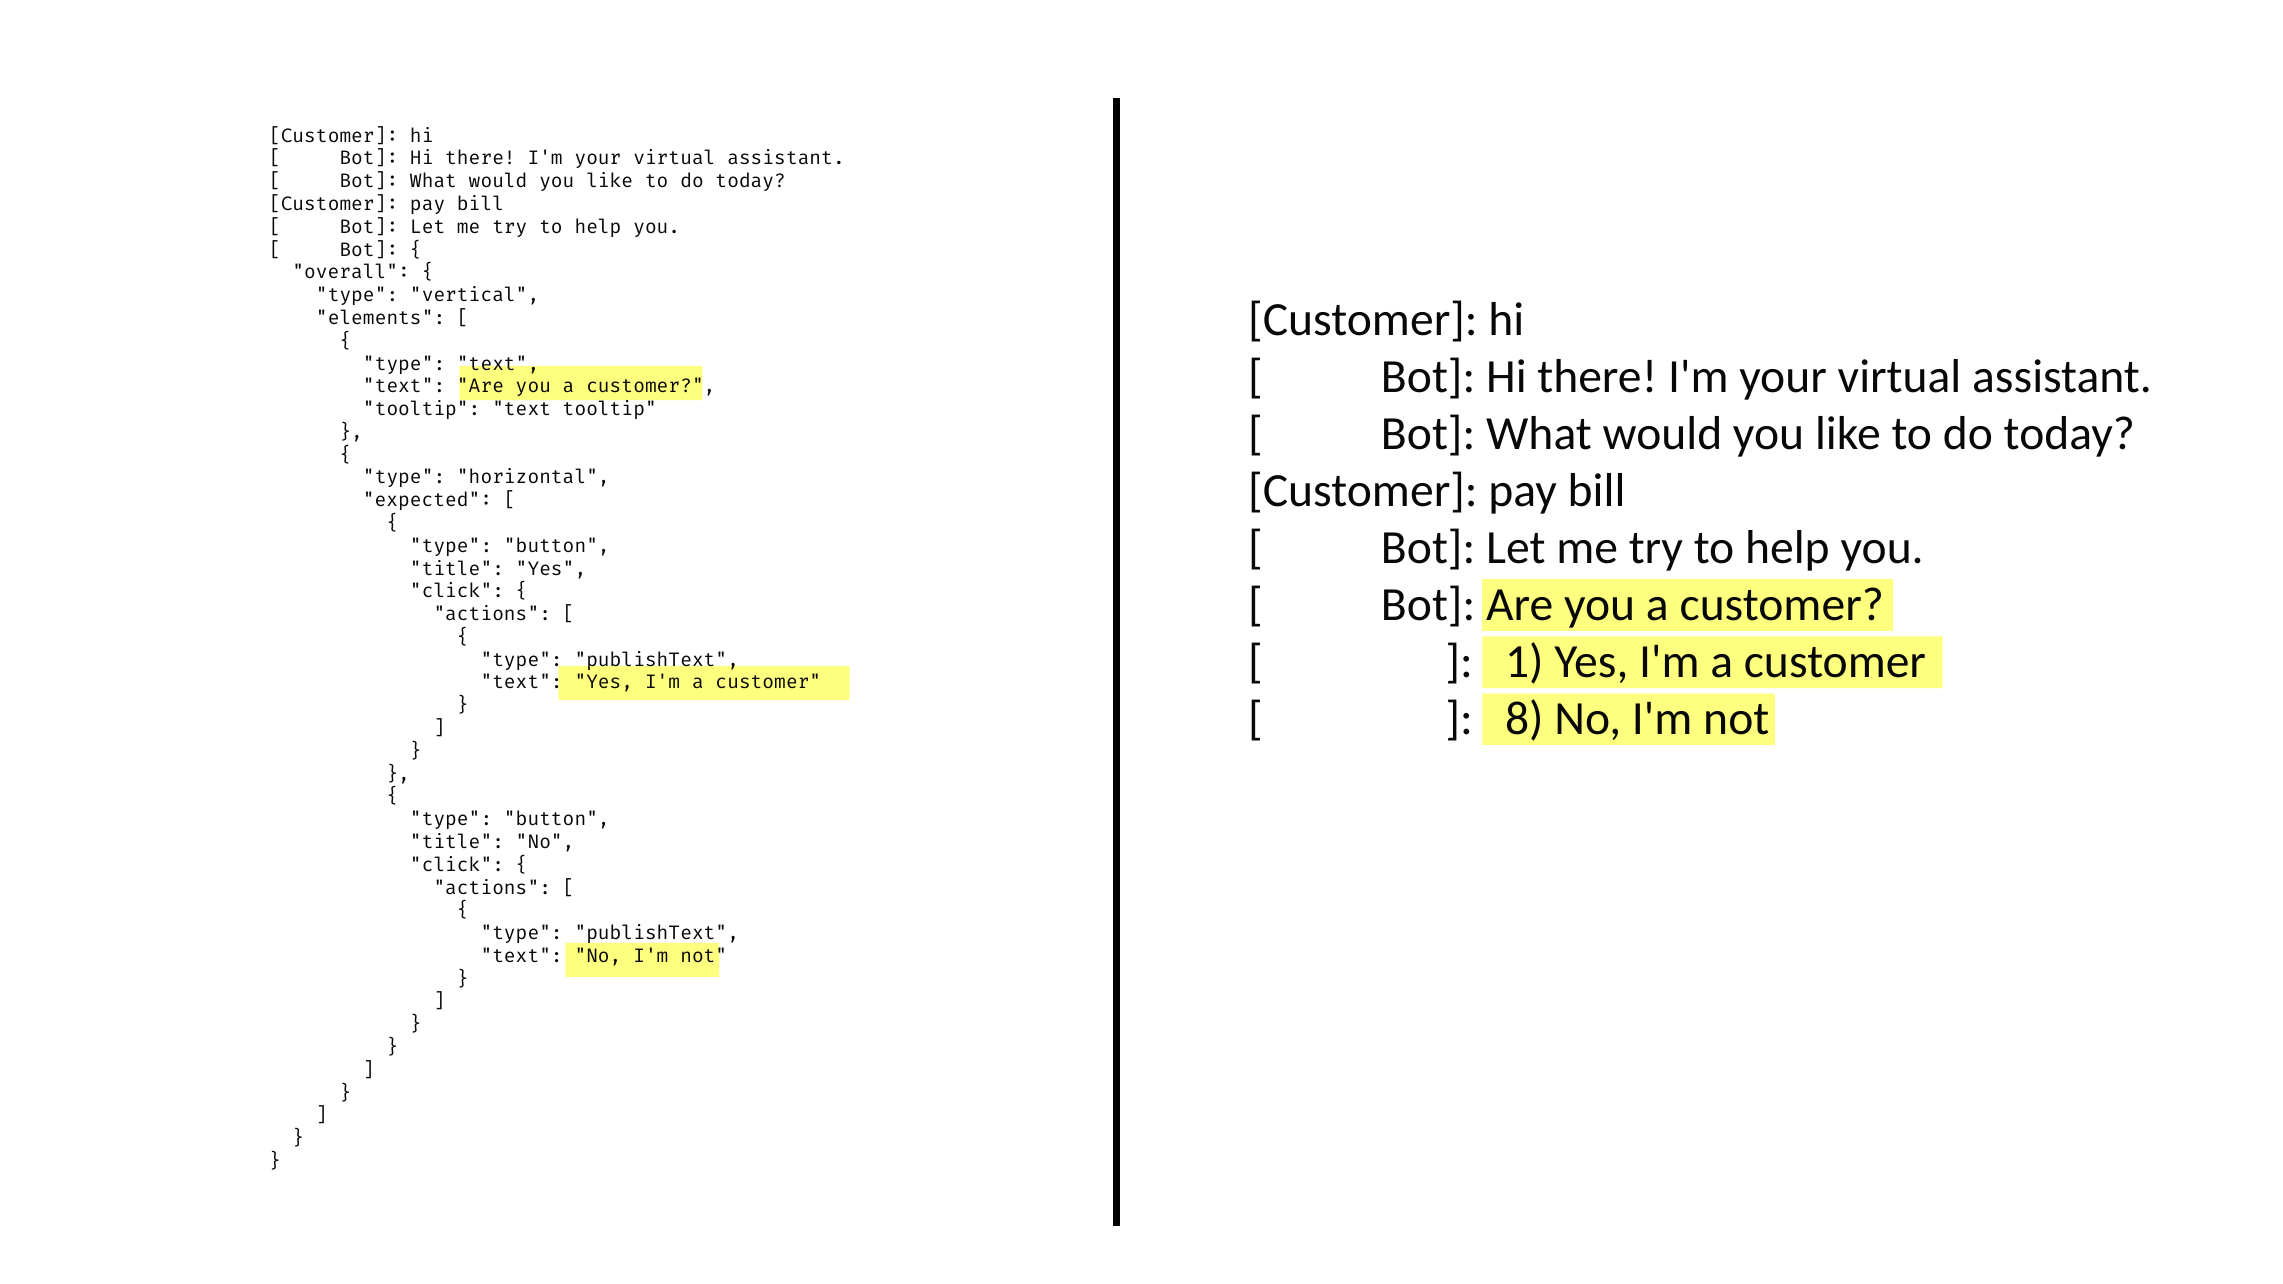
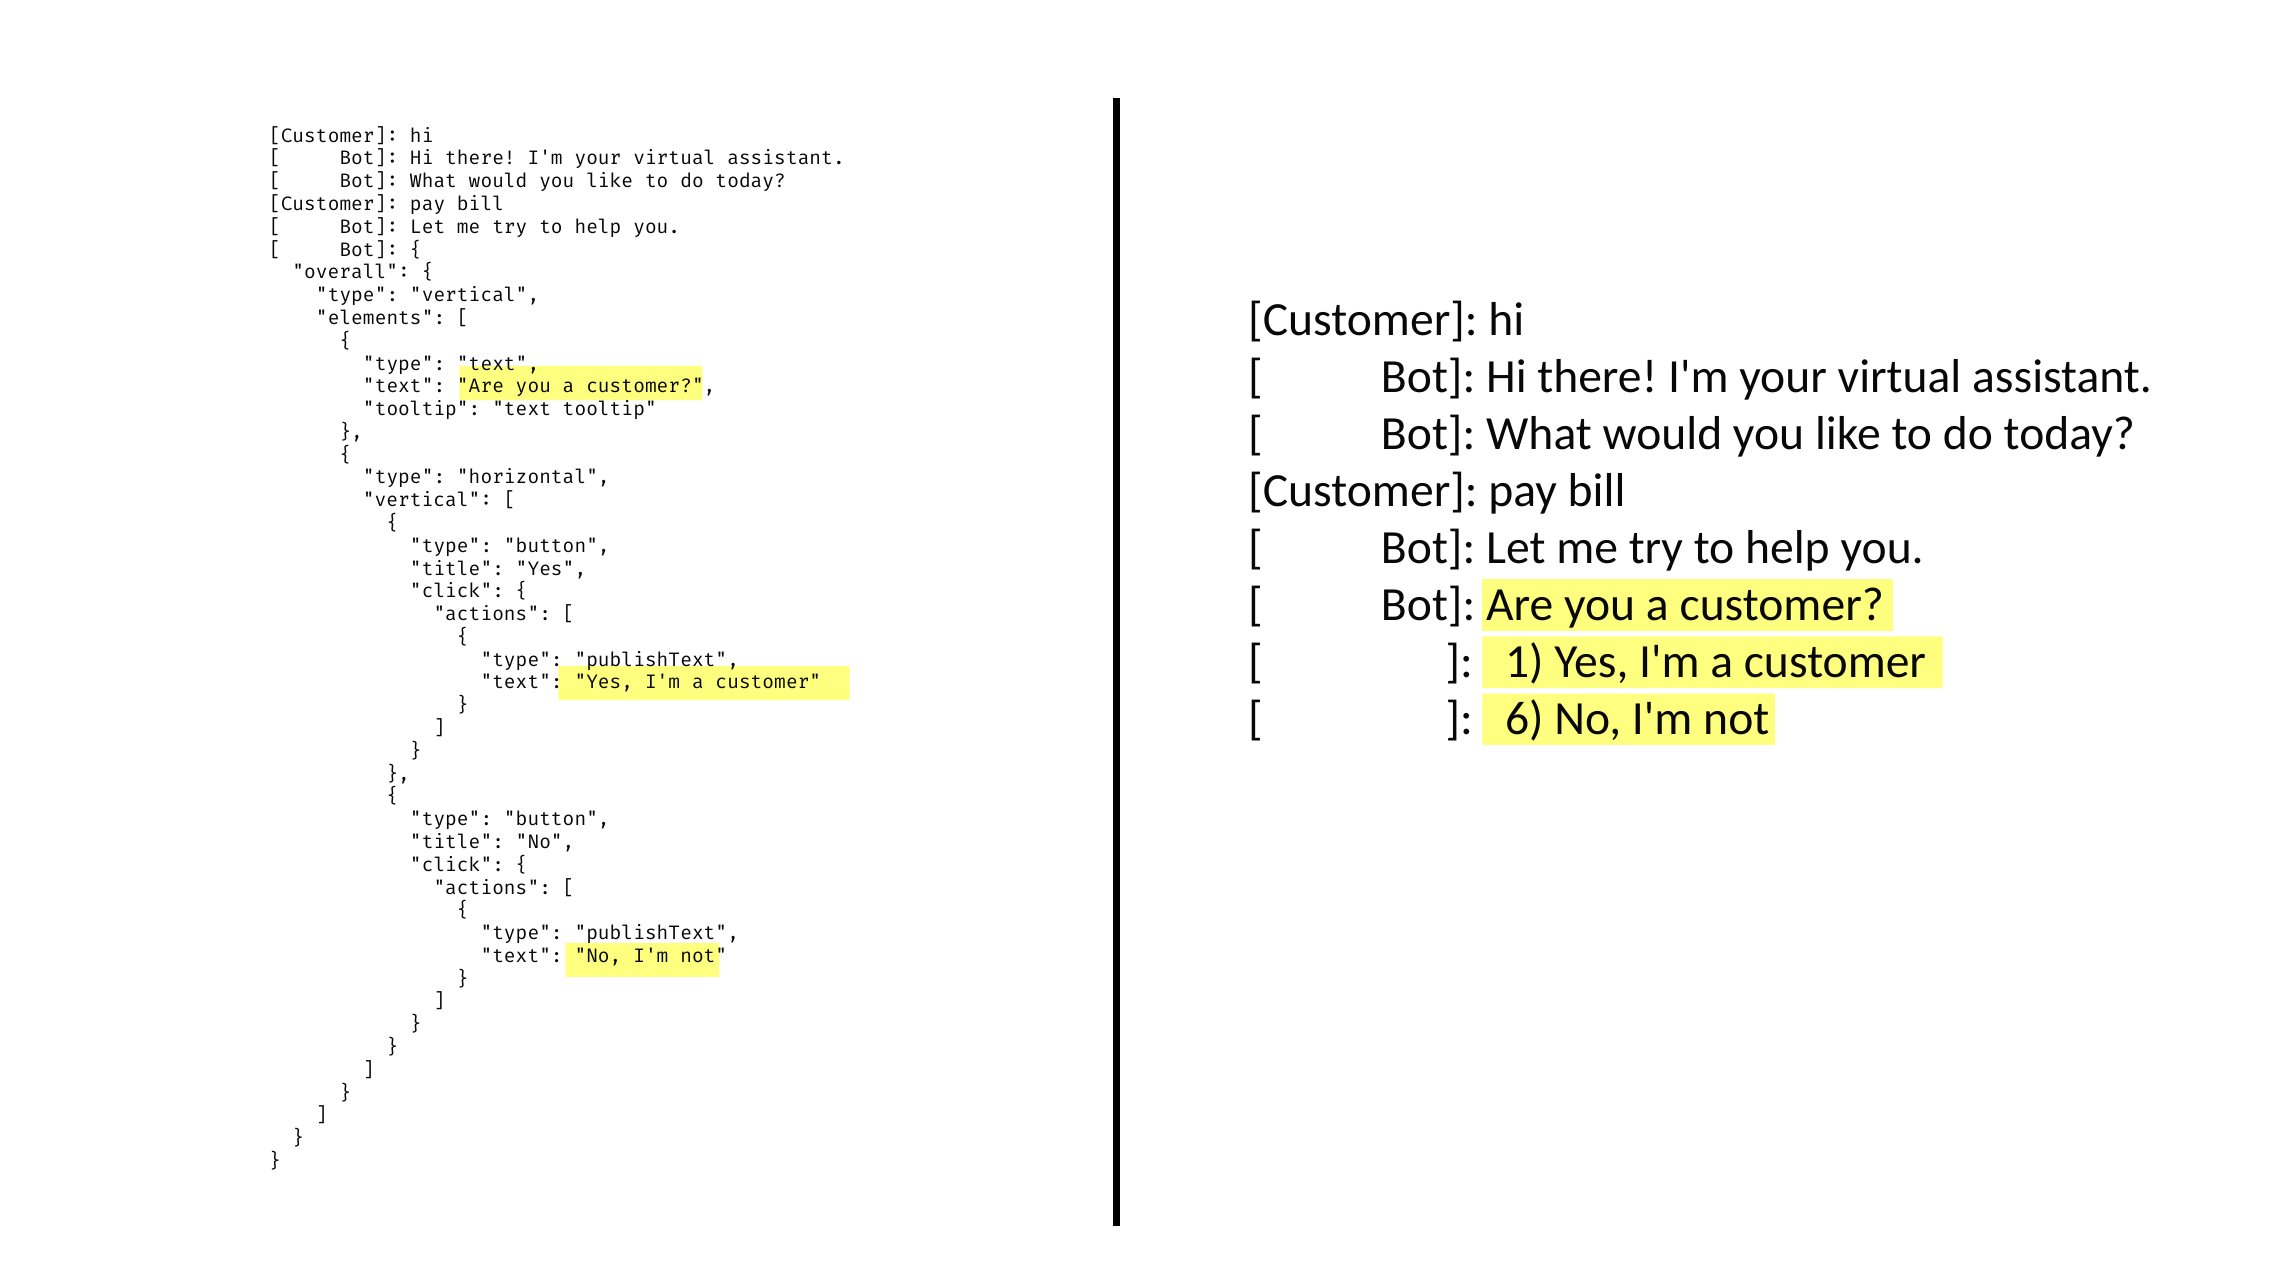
expected: expected -> vertical (428, 501)
8: 8 -> 6 (1524, 719)
